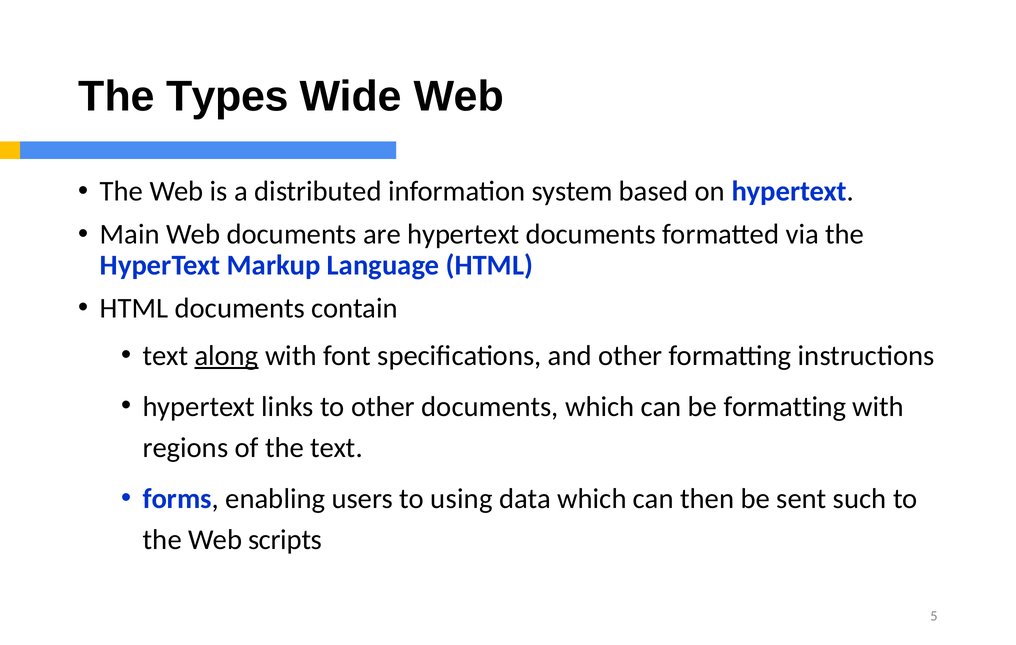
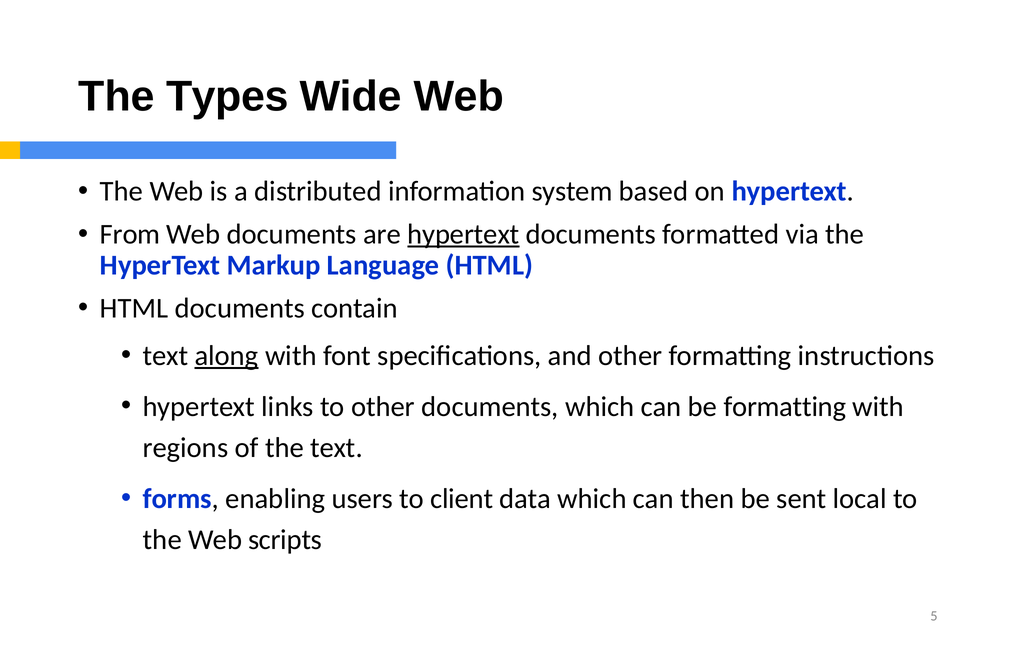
Main: Main -> From (130, 234)
hypertext underline: none -> present (463, 234)
using: using -> client (462, 499)
such: such -> local (860, 499)
